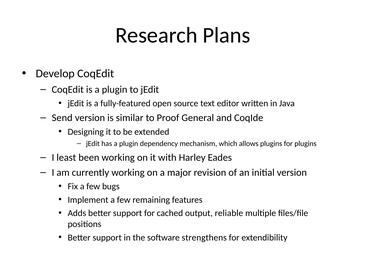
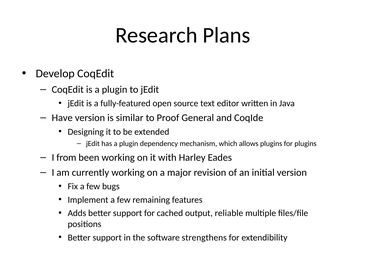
Send: Send -> Have (62, 118)
least: least -> from (66, 158)
